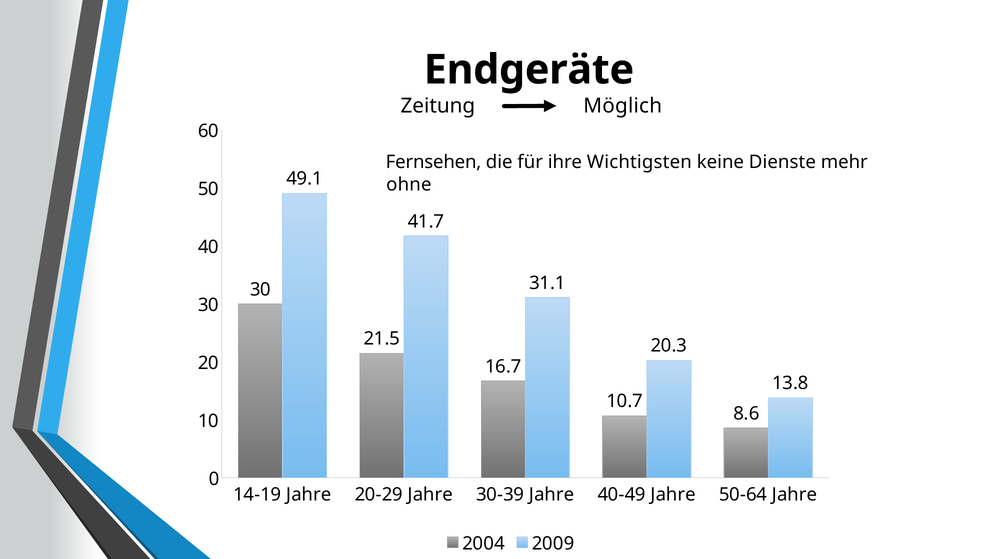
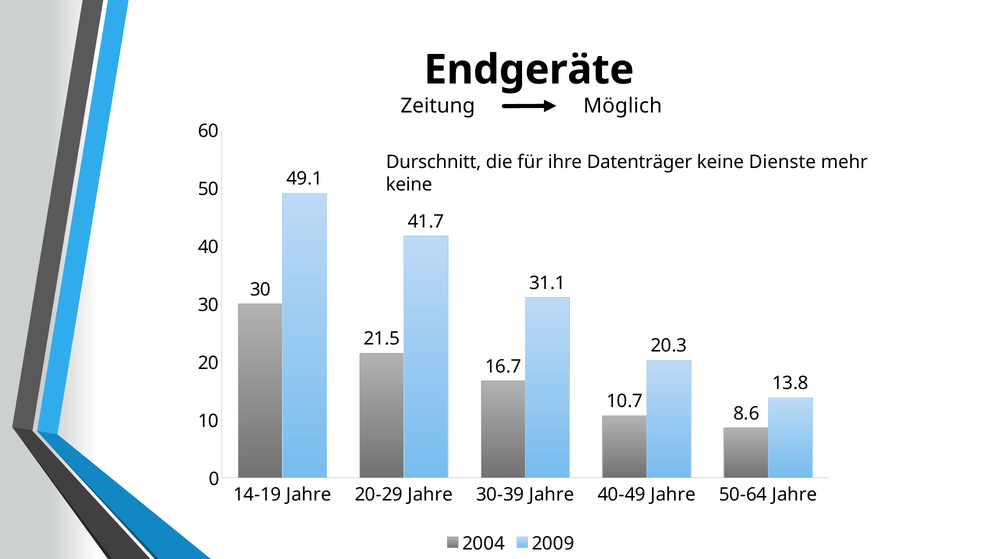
Fernsehen: Fernsehen -> Durschnitt (434, 162)
Wichtigsten: Wichtigsten -> Datenträger (639, 162)
ohne: ohne -> keine (409, 184)
